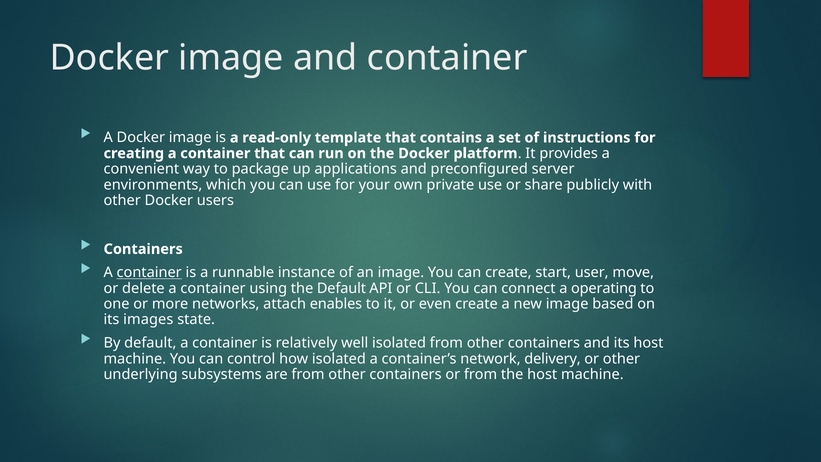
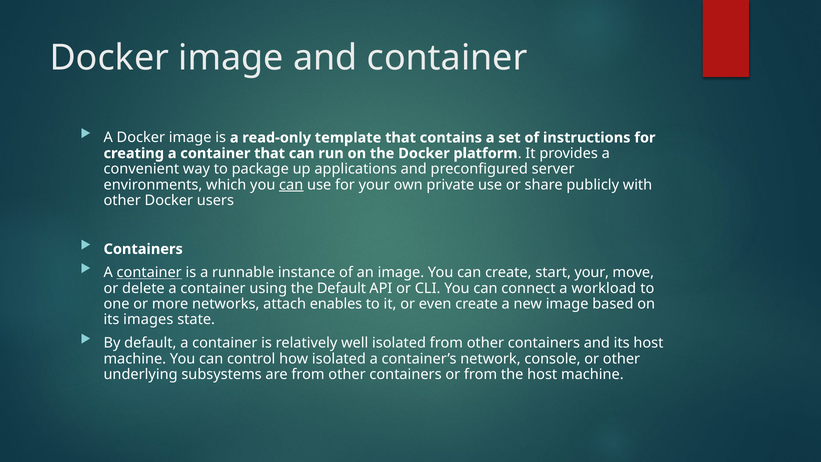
can underline: none -> present (291, 185)
start user: user -> your (592, 272)
operating: operating -> workload (604, 288)
delivery: delivery -> console (553, 359)
